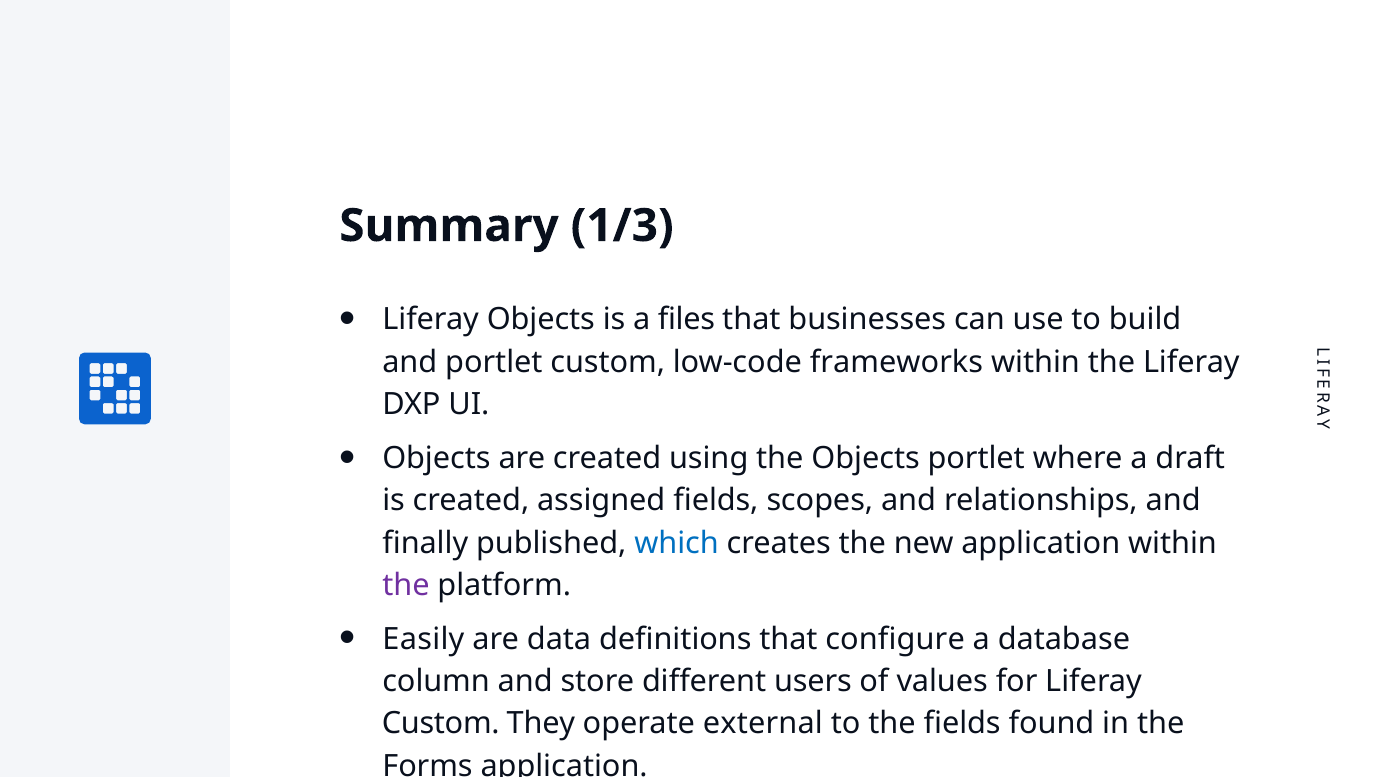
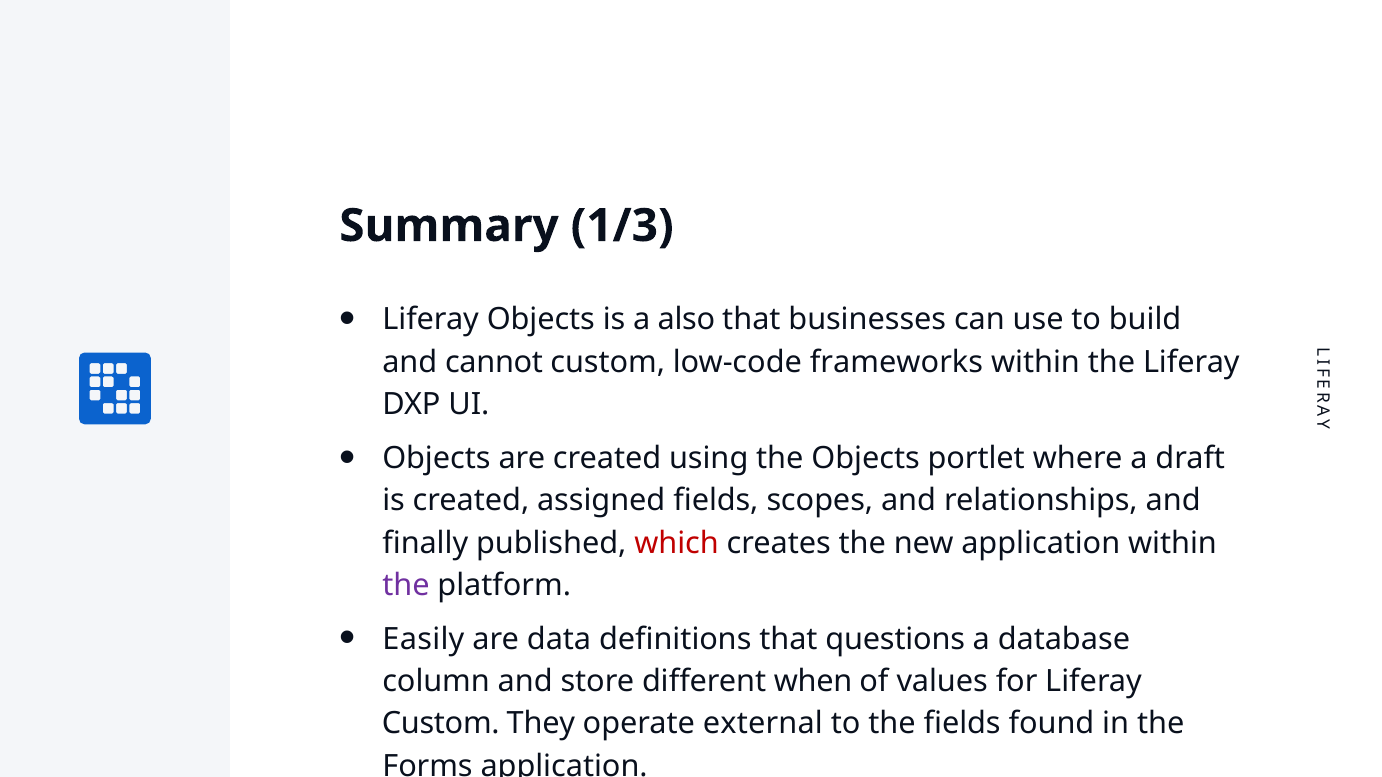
files: files -> also (686, 320)
and portlet: portlet -> cannot (494, 362)
which colour: blue -> red (677, 543)
configure: configure -> questions (895, 639)
users: users -> when (813, 682)
